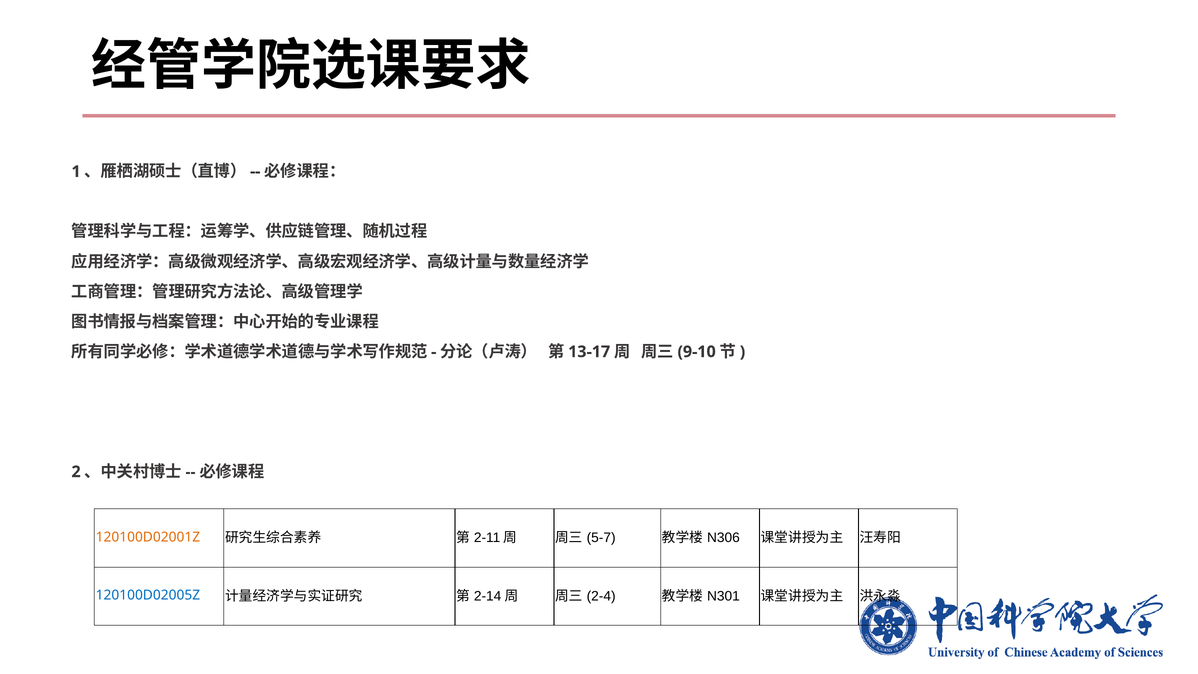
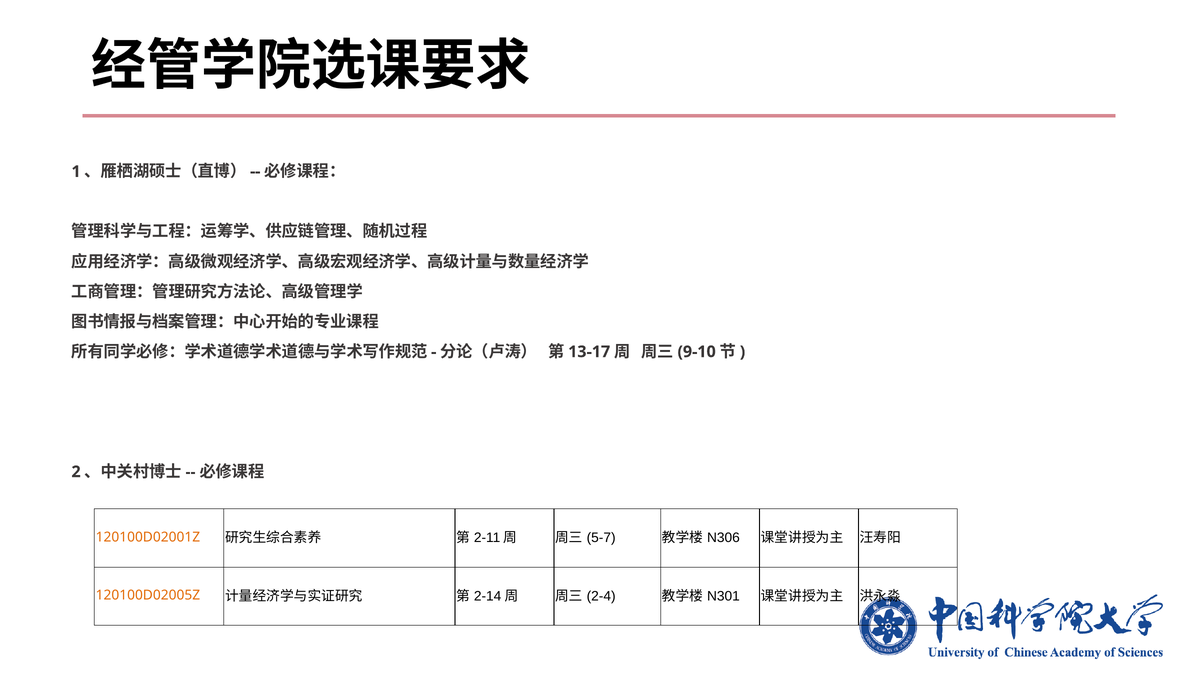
120100D02005Z colour: blue -> orange (148, 595)
